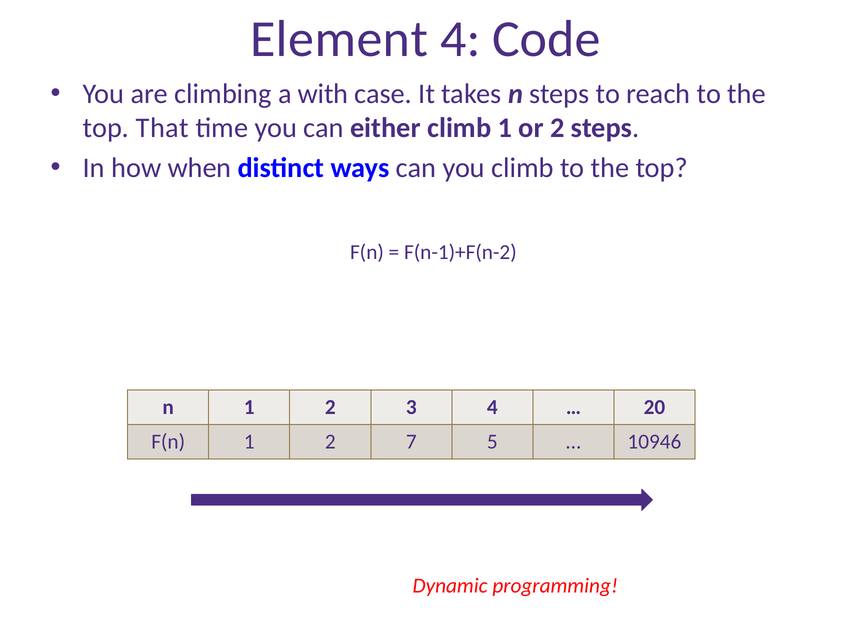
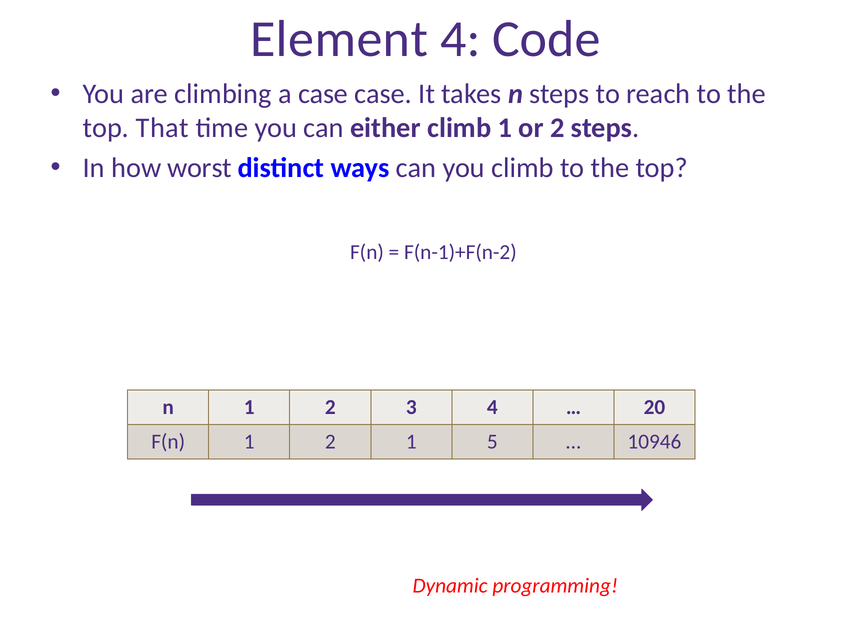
a with: with -> case (323, 94)
when: when -> worst (200, 168)
2 7: 7 -> 1 (411, 442)
